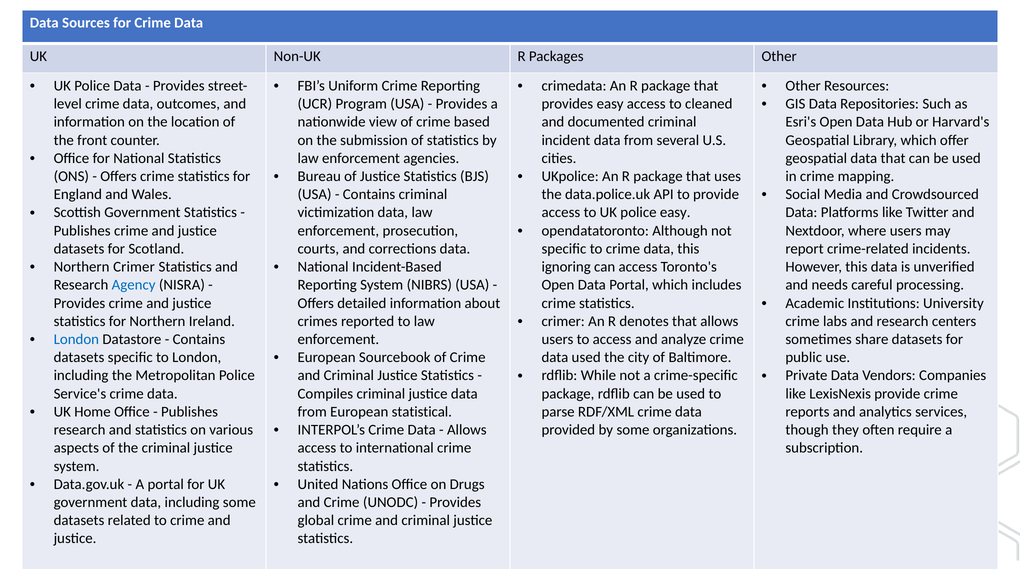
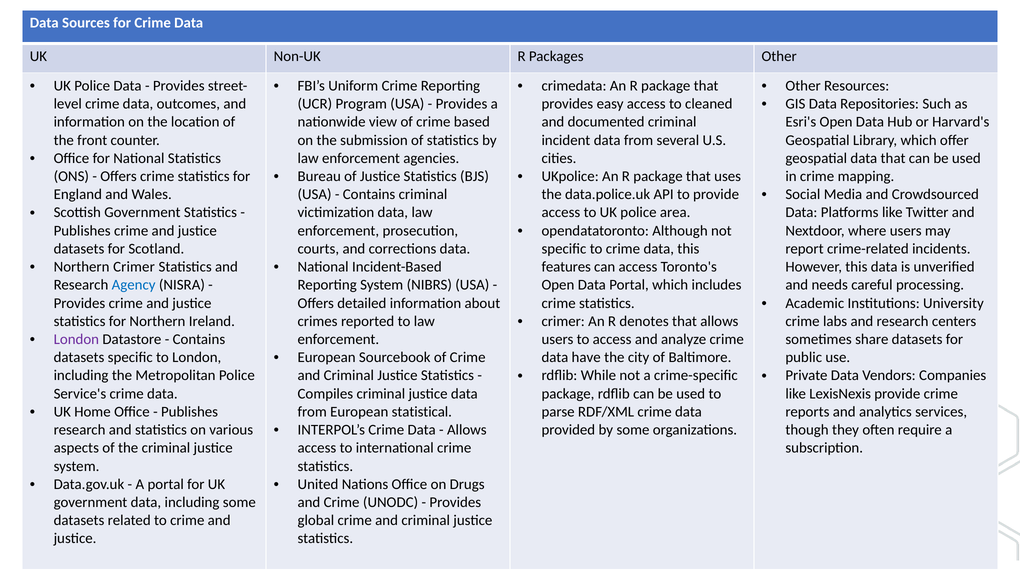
police easy: easy -> area (675, 212)
ignoring: ignoring -> features (566, 267)
London colour: blue -> purple (76, 339)
data used: used -> have (586, 357)
